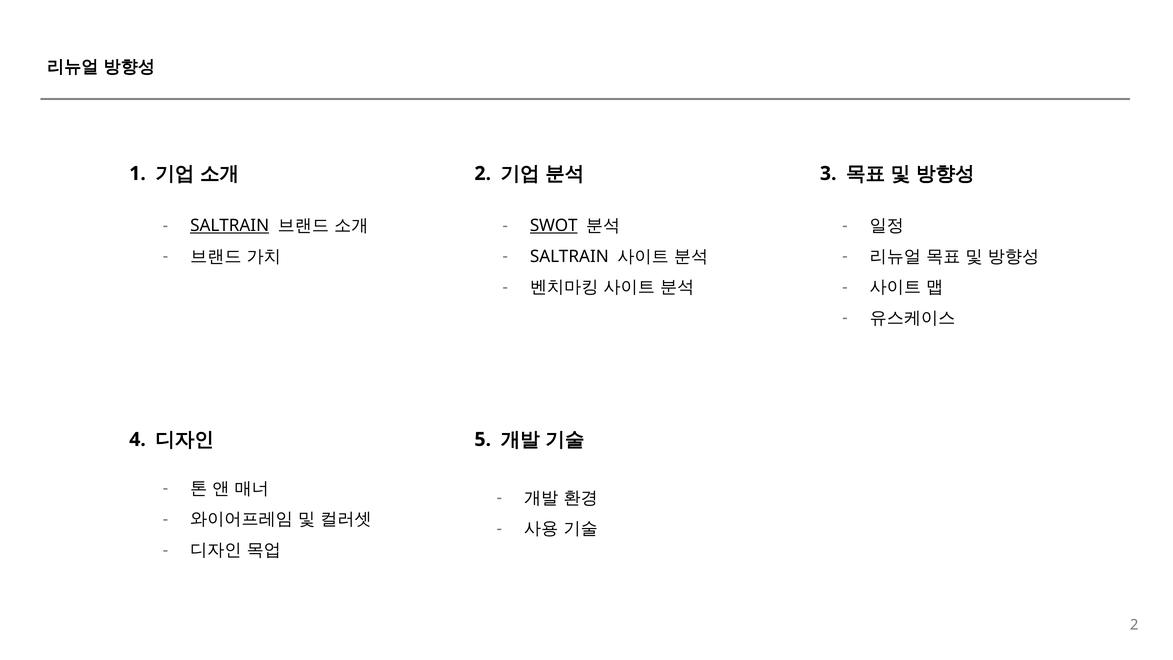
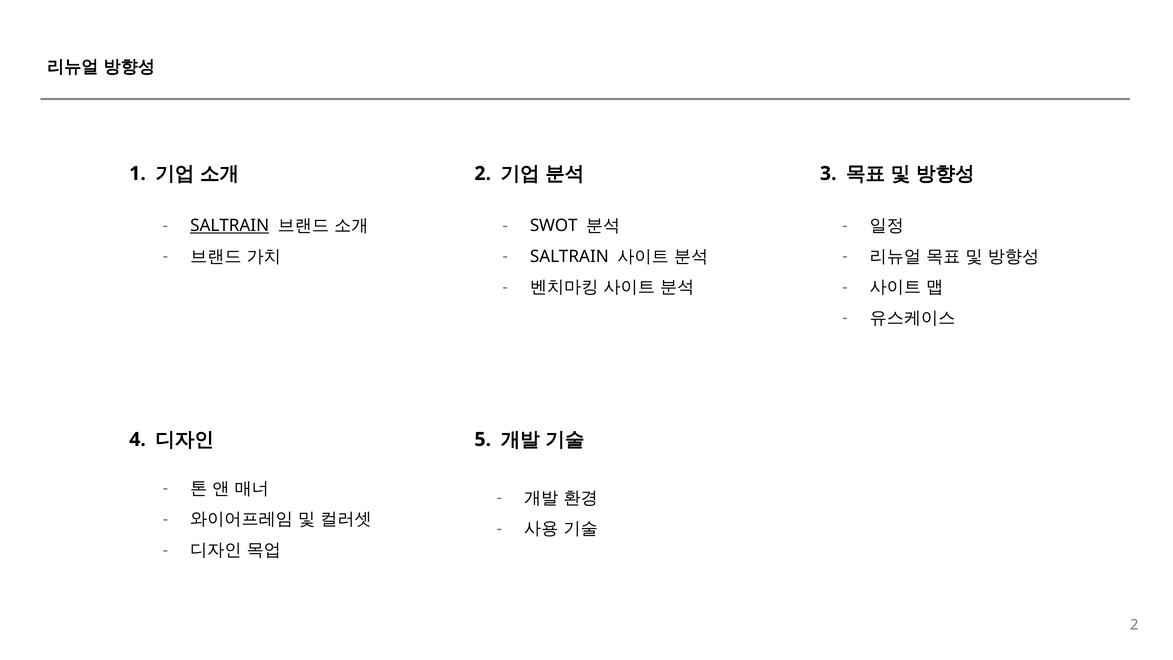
SWOT underline: present -> none (554, 226)
